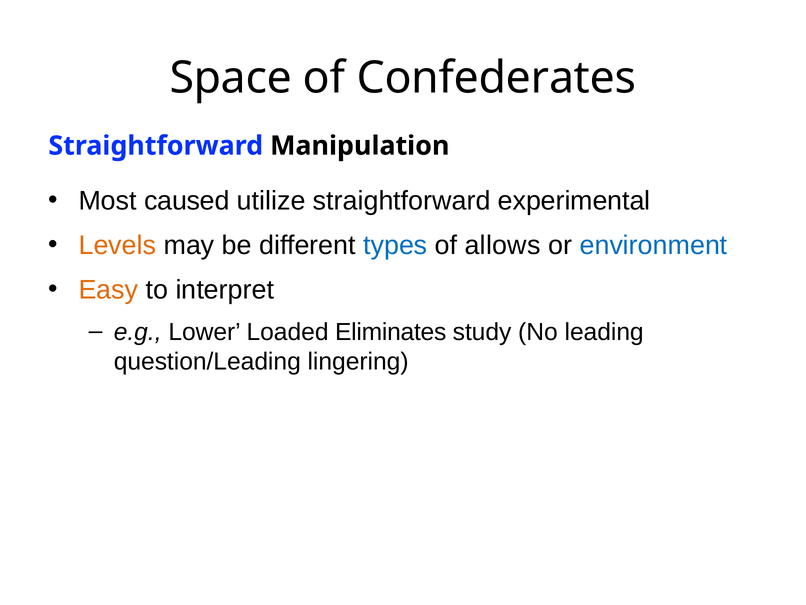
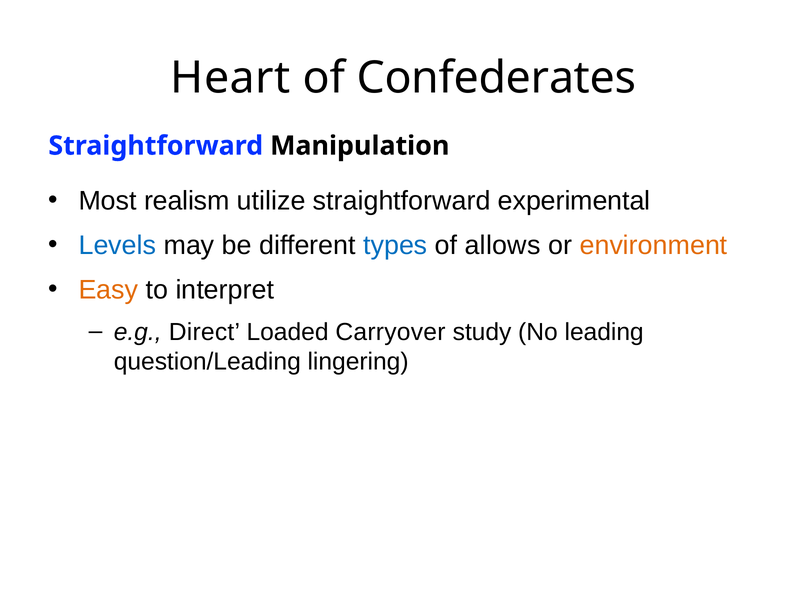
Space: Space -> Heart (230, 78)
caused: caused -> realism (187, 201)
Levels colour: orange -> blue (117, 245)
environment colour: blue -> orange (654, 245)
Lower: Lower -> Direct (204, 332)
Eliminates: Eliminates -> Carryover (390, 332)
